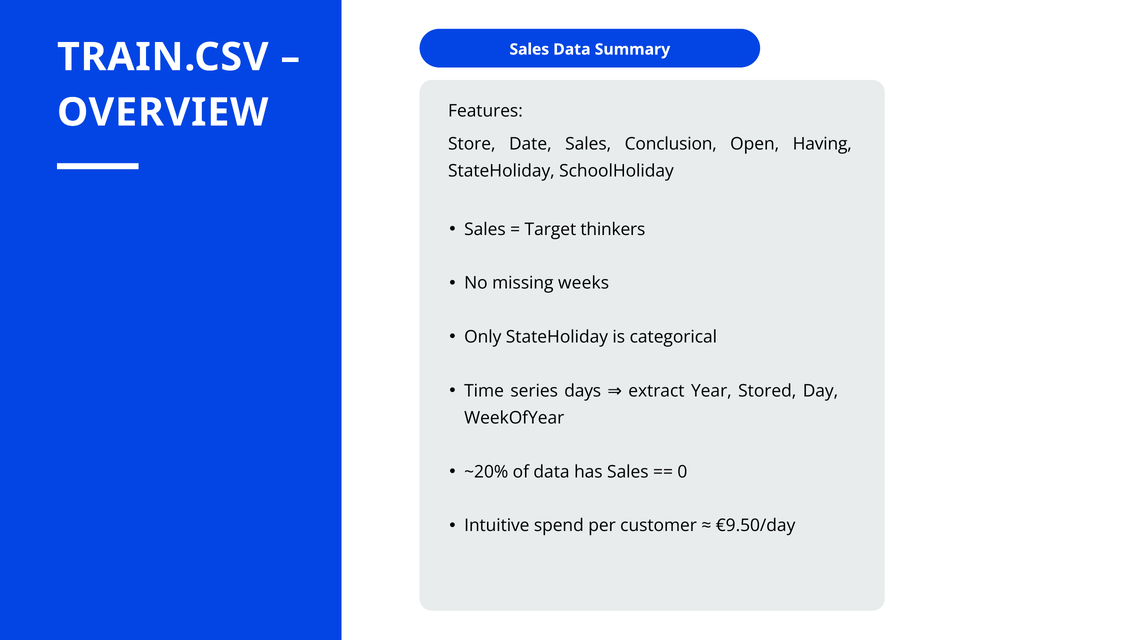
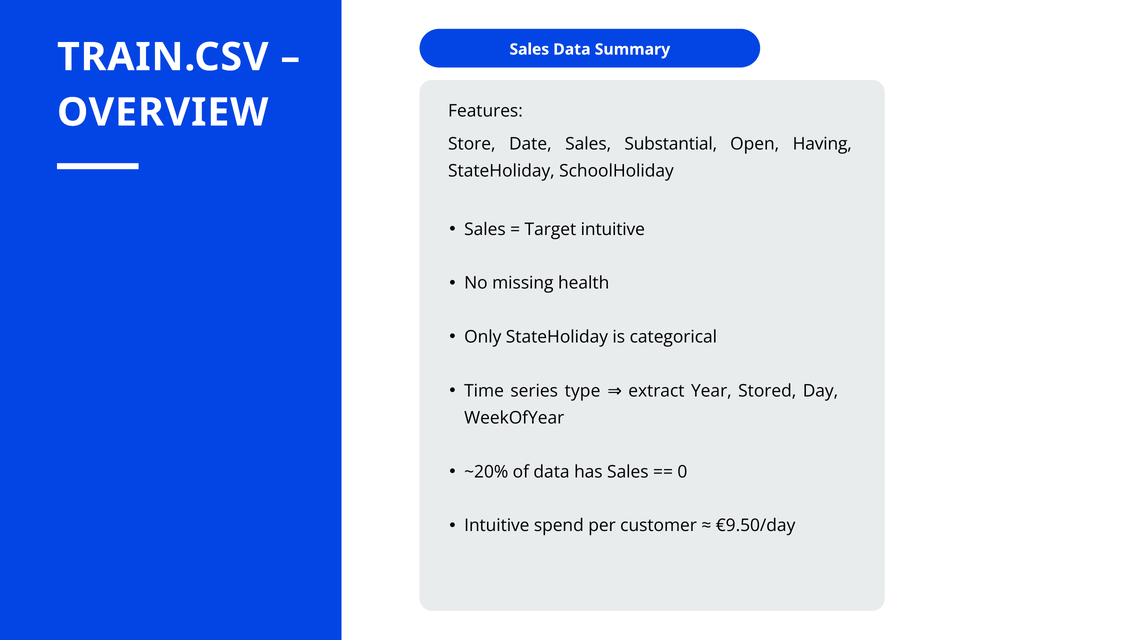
Conclusion: Conclusion -> Substantial (671, 144)
Target thinkers: thinkers -> intuitive (613, 229)
weeks: weeks -> health (584, 283)
days: days -> type (583, 391)
